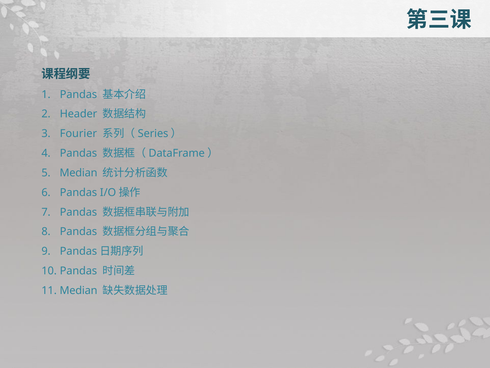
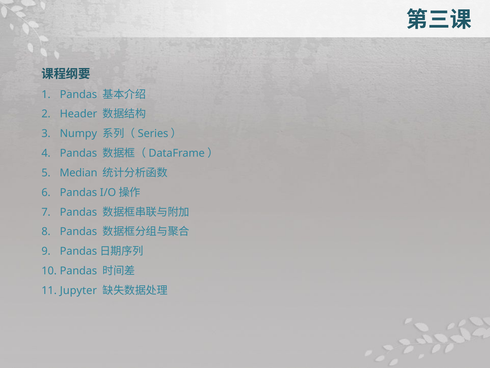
Fourier: Fourier -> Numpy (78, 133)
Median: Median -> Jupyter (78, 290)
